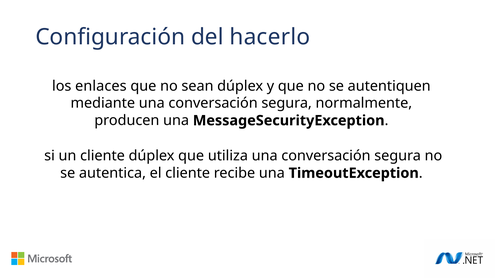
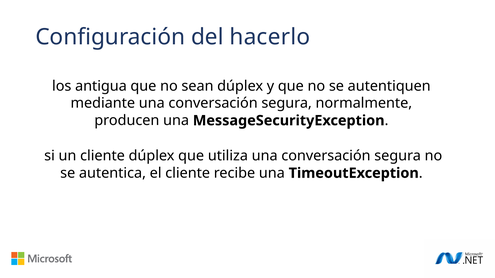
enlaces: enlaces -> antigua (101, 86)
